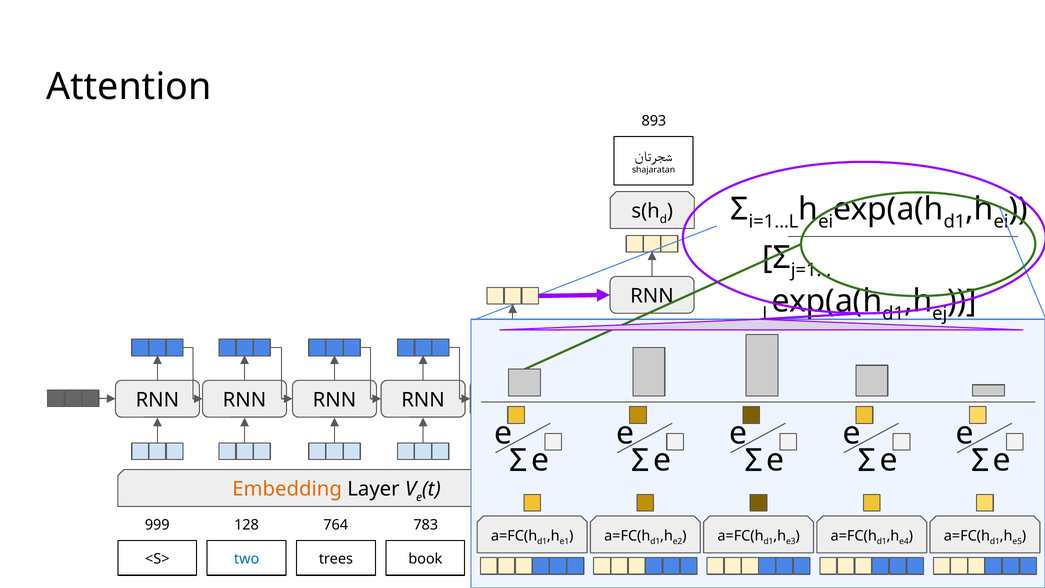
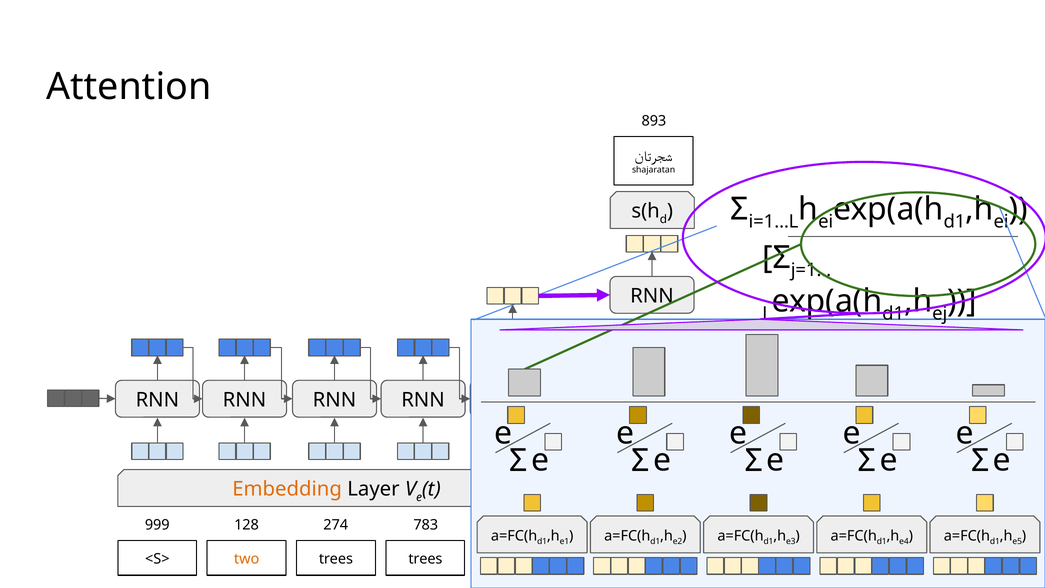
764: 764 -> 274 (336, 525)
two colour: blue -> orange (247, 559)
trees book: book -> trees (425, 559)
